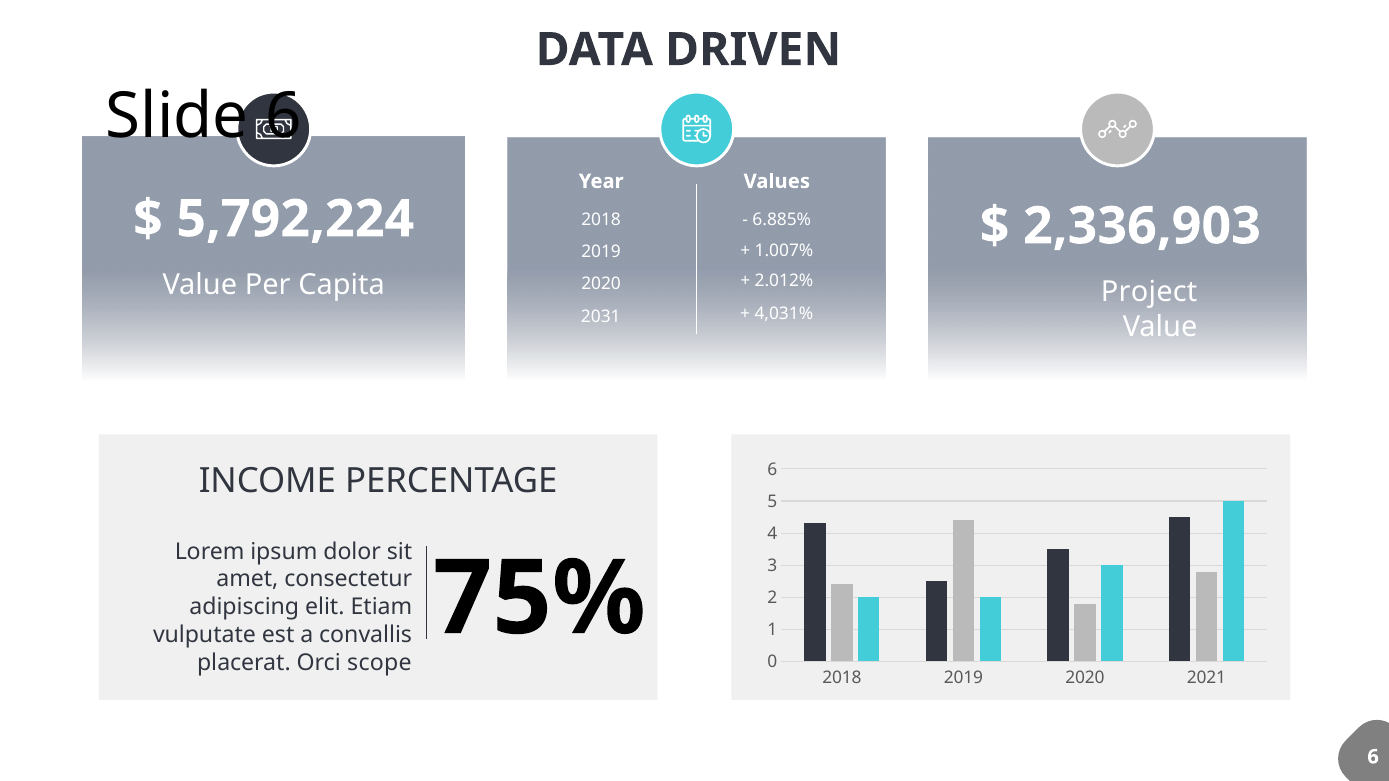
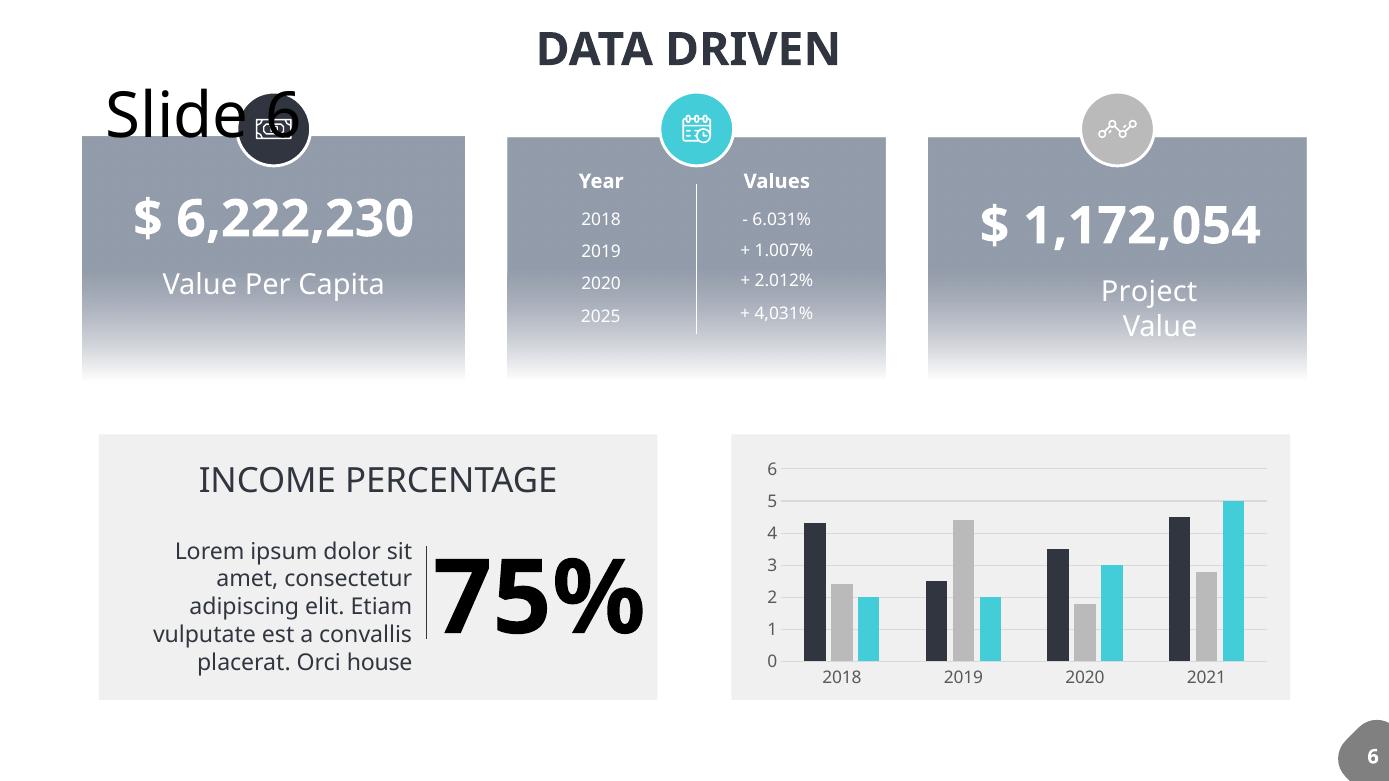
5,792,224: 5,792,224 -> 6,222,230 (295, 219)
6.885%: 6.885% -> 6.031% (782, 219)
2,336,903: 2,336,903 -> 1,172,054 (1142, 226)
2031: 2031 -> 2025 (601, 317)
scope: scope -> house (380, 663)
